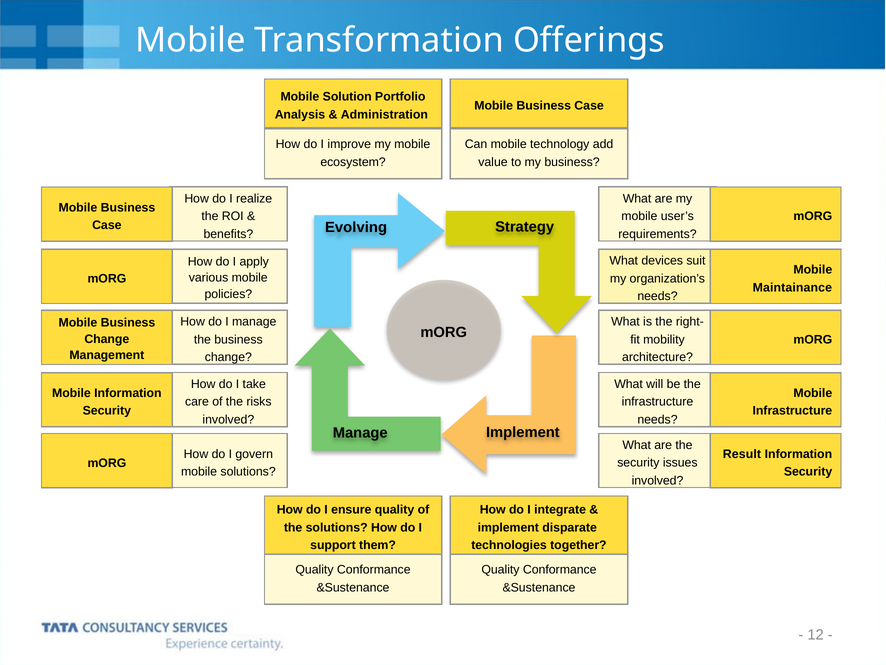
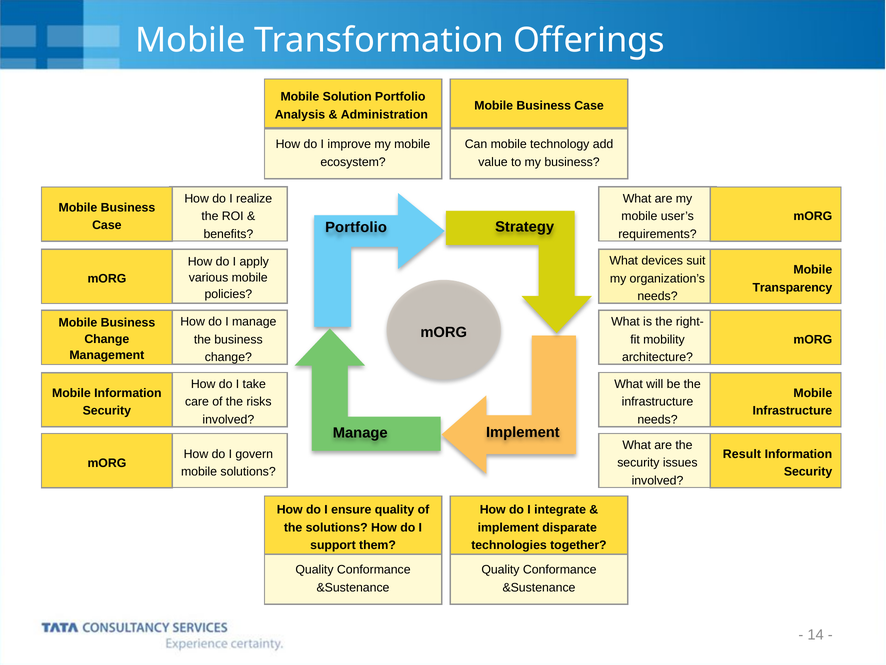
Evolving: Evolving -> Portfolio (356, 227)
Maintainance: Maintainance -> Transparency (792, 287)
12: 12 -> 14 (816, 635)
